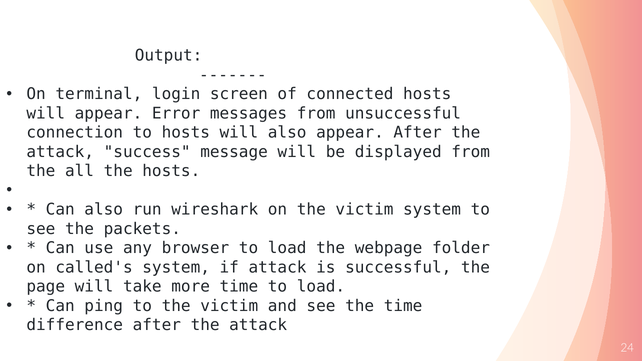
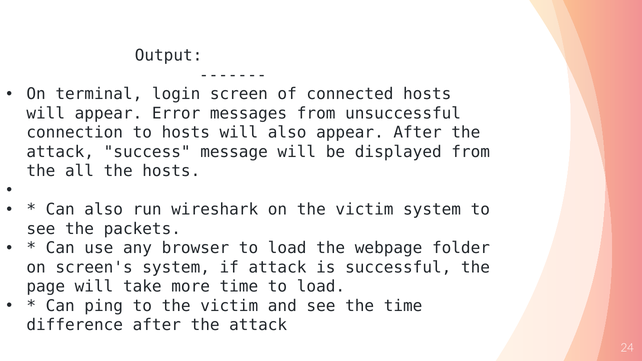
called's: called's -> screen's (94, 268)
